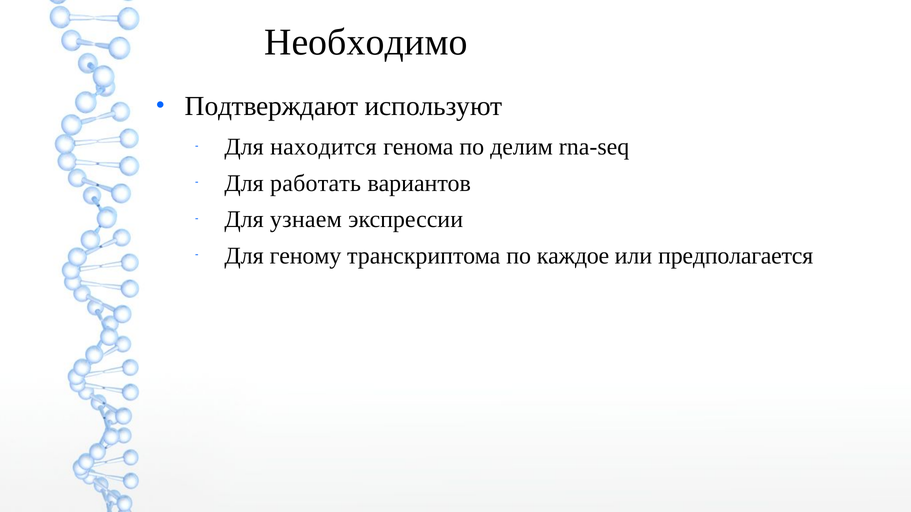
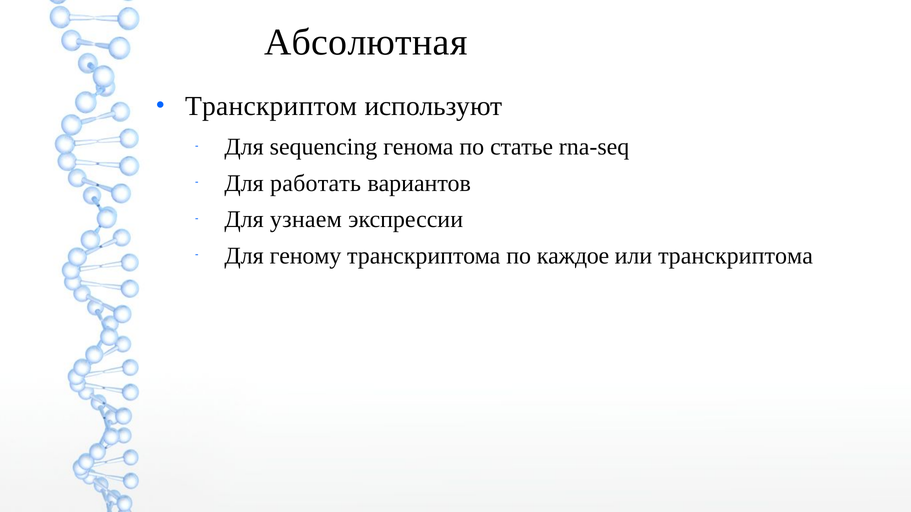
Необходимо: Необходимо -> Абсолютная (366, 43)
Подтверждают: Подтверждают -> Транскриптом (271, 106)
находится: находится -> sequencing (324, 147)
делим: делим -> статье (522, 147)
или предполагается: предполагается -> транскриптома (736, 256)
